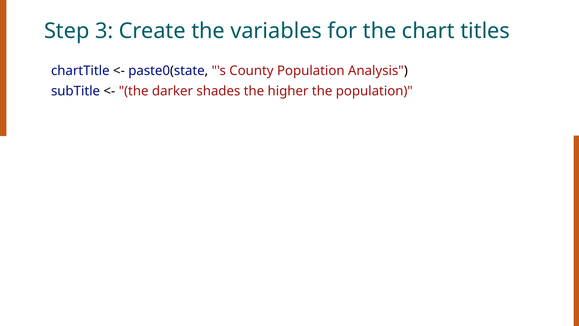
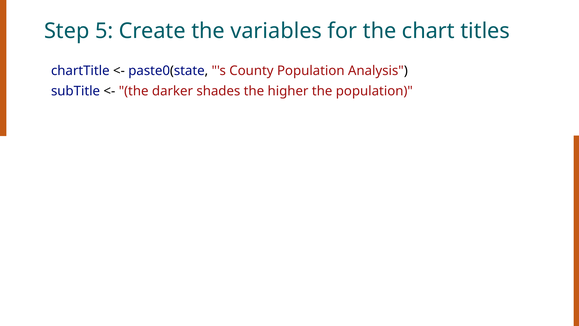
3: 3 -> 5 (104, 31)
